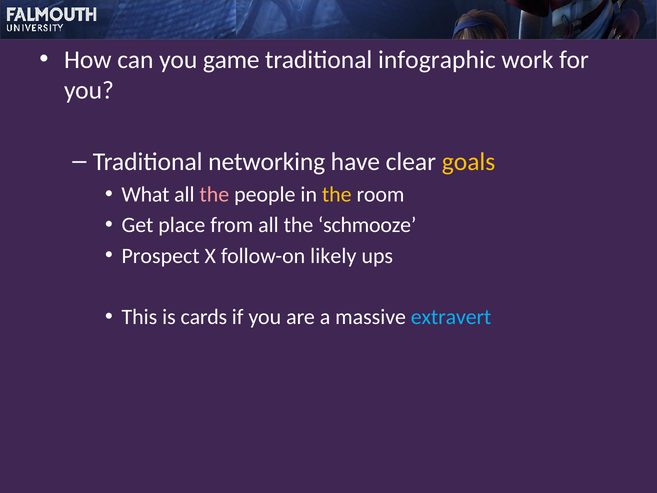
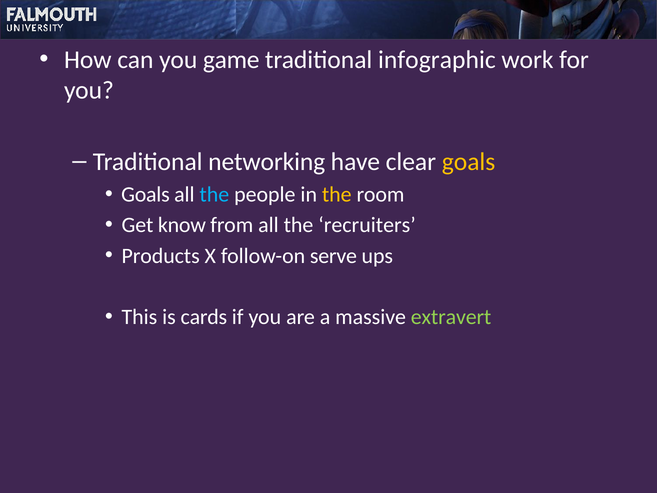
What: What -> Goals (145, 194)
the colour: pink -> light blue (214, 194)
place: place -> know (182, 225)
schmooze: schmooze -> recruiters (367, 225)
Prospect: Prospect -> Products (161, 256)
likely: likely -> serve (333, 256)
extravert colour: light blue -> light green (451, 317)
